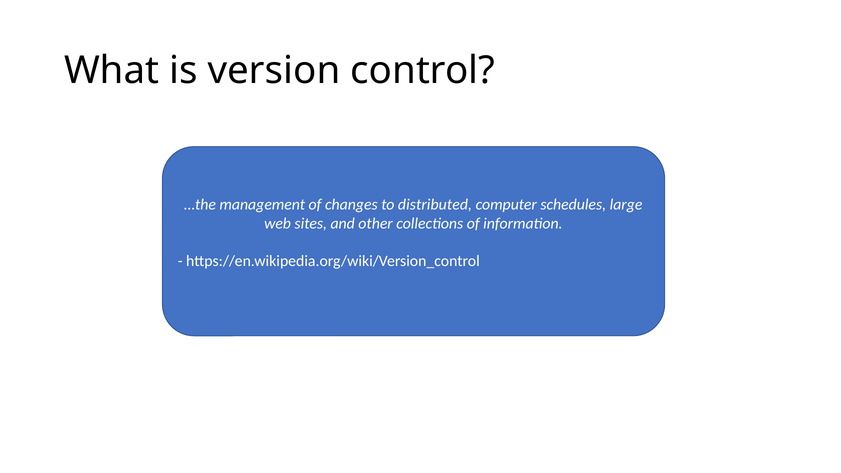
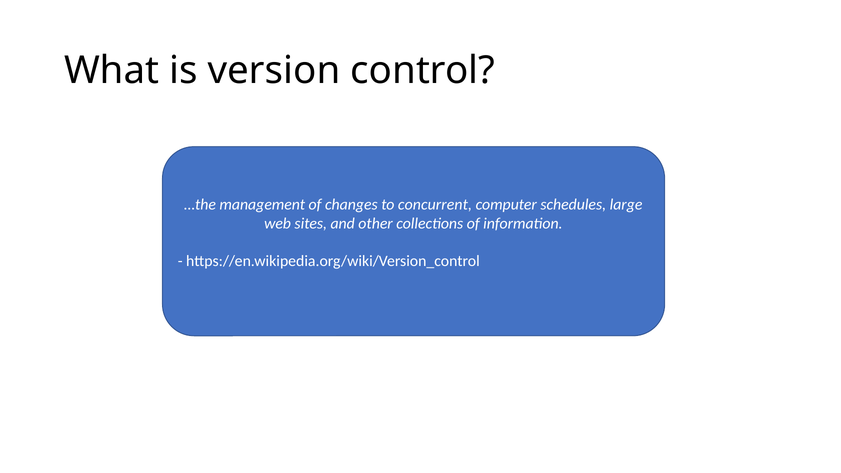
distributed: distributed -> concurrent (435, 204)
